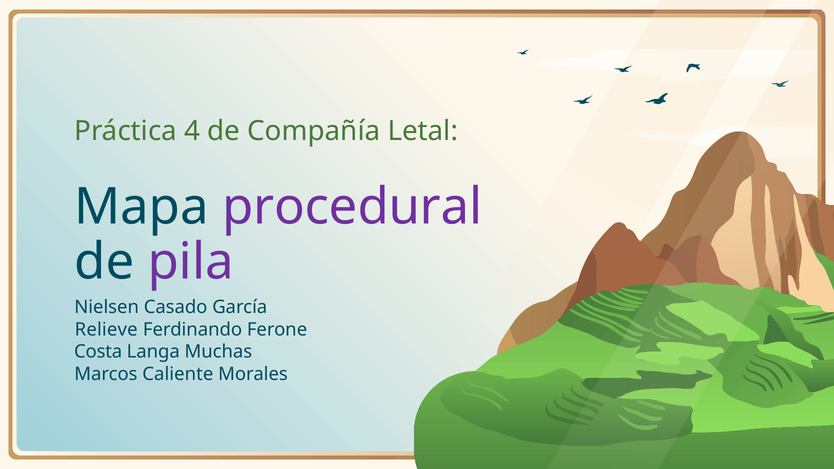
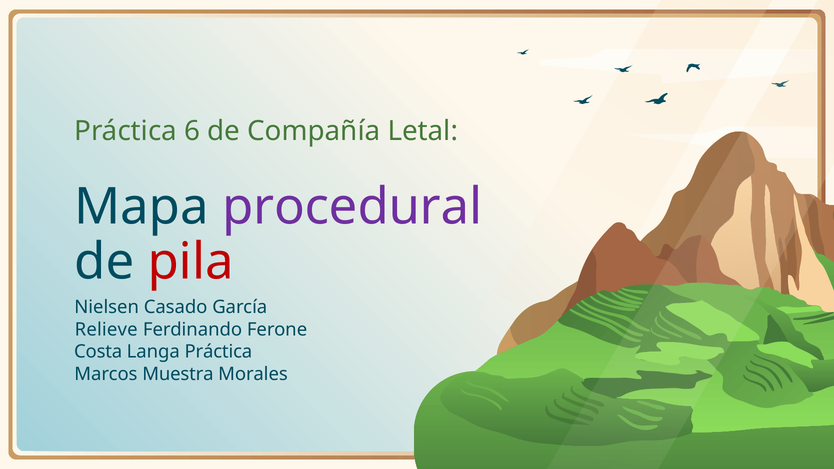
4: 4 -> 6 (192, 131)
pila colour: purple -> red (191, 262)
Langa Muchas: Muchas -> Práctica (218, 352)
Caliente: Caliente -> Muestra (178, 374)
